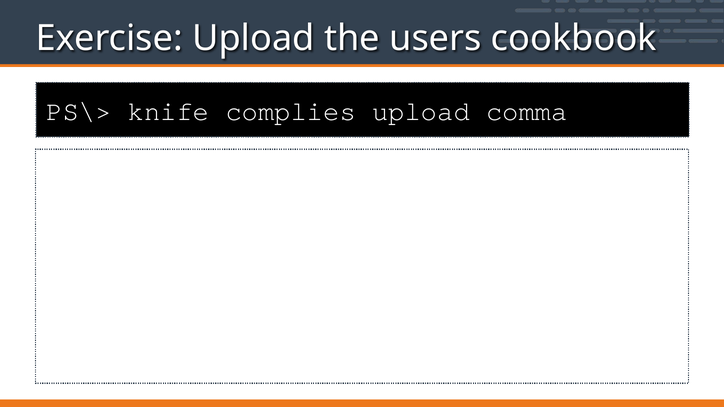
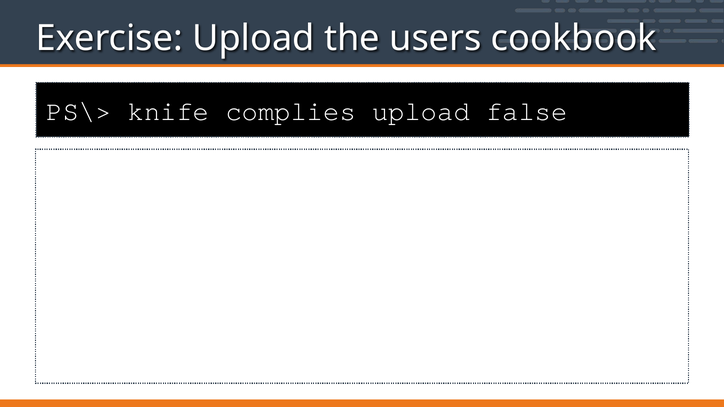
comma: comma -> false (527, 112)
